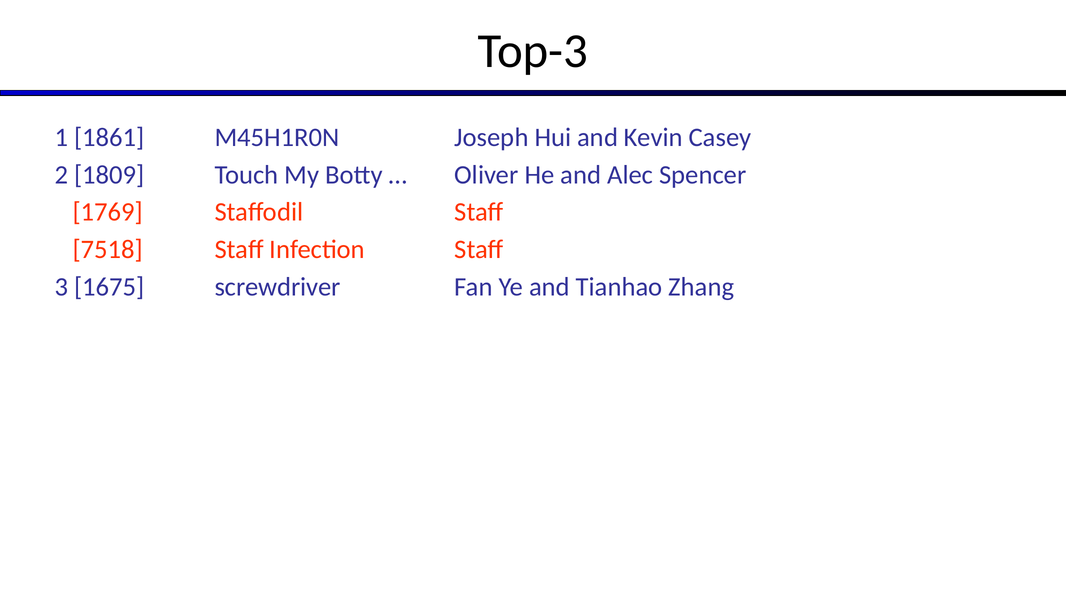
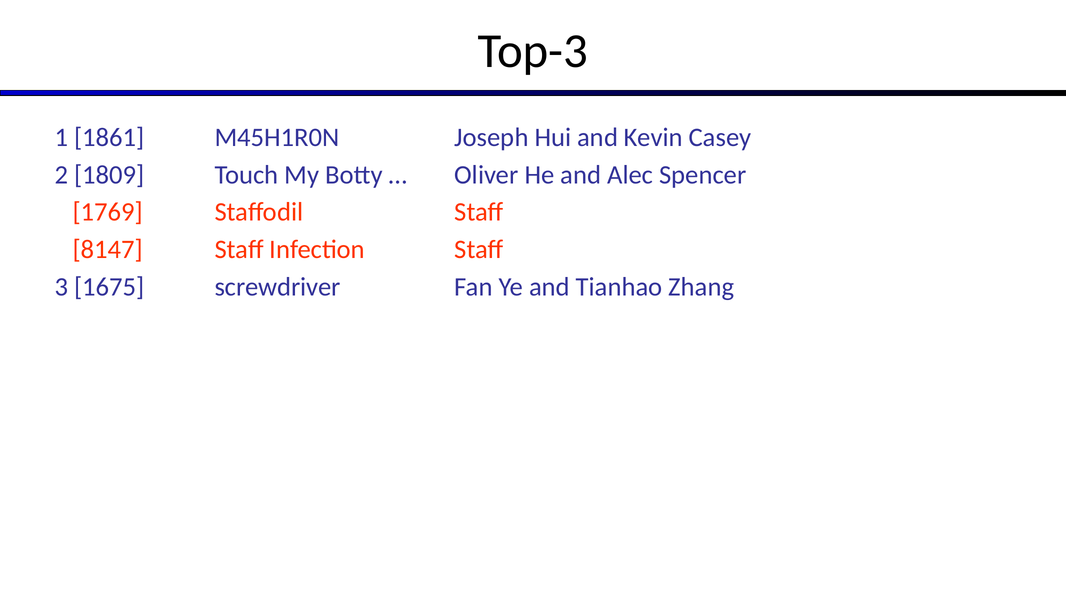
7518: 7518 -> 8147 (108, 249)
